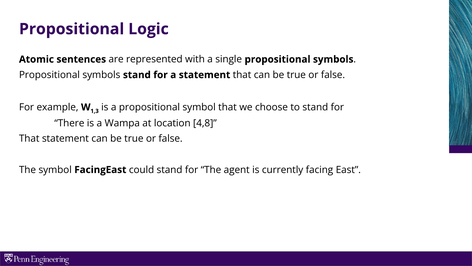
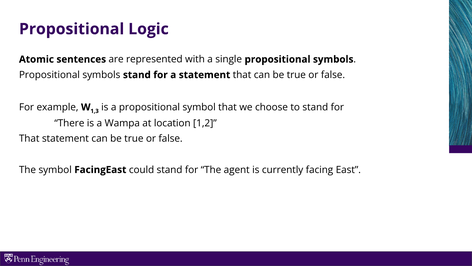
4,8: 4,8 -> 1,2 (205, 123)
